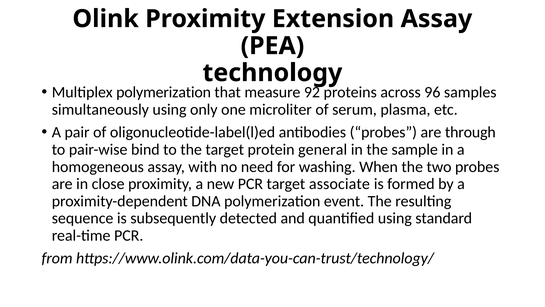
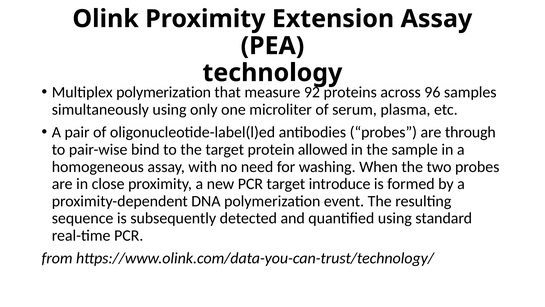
general: general -> allowed (323, 149)
associate: associate -> introduce (340, 184)
